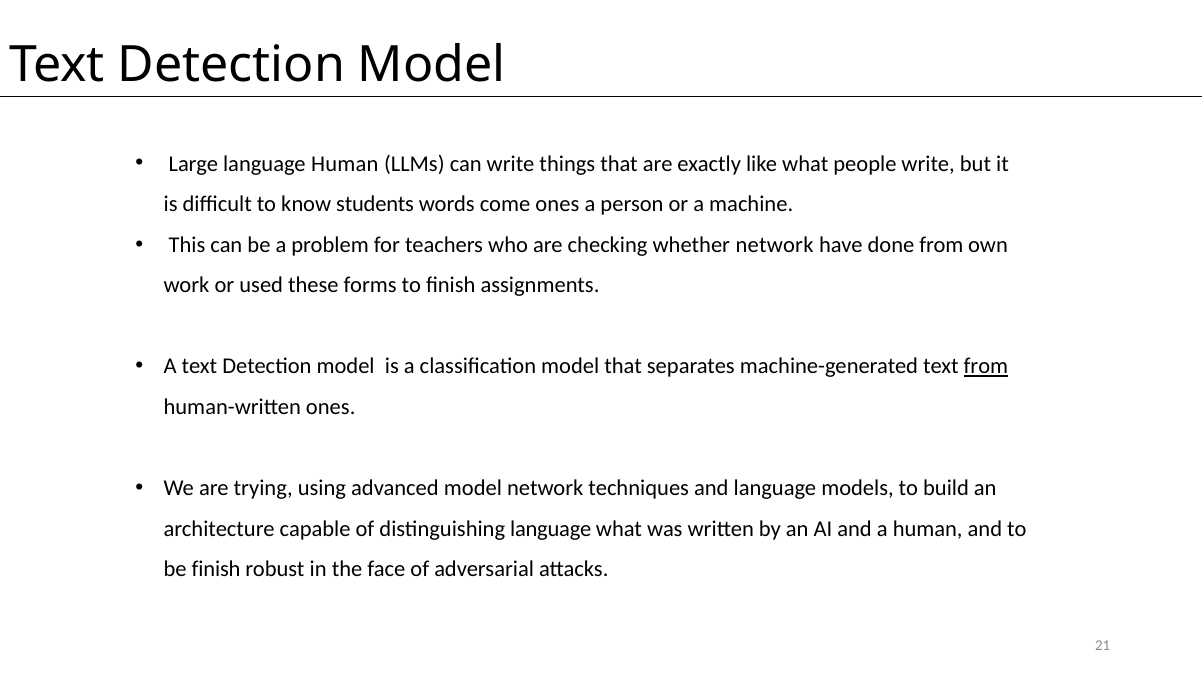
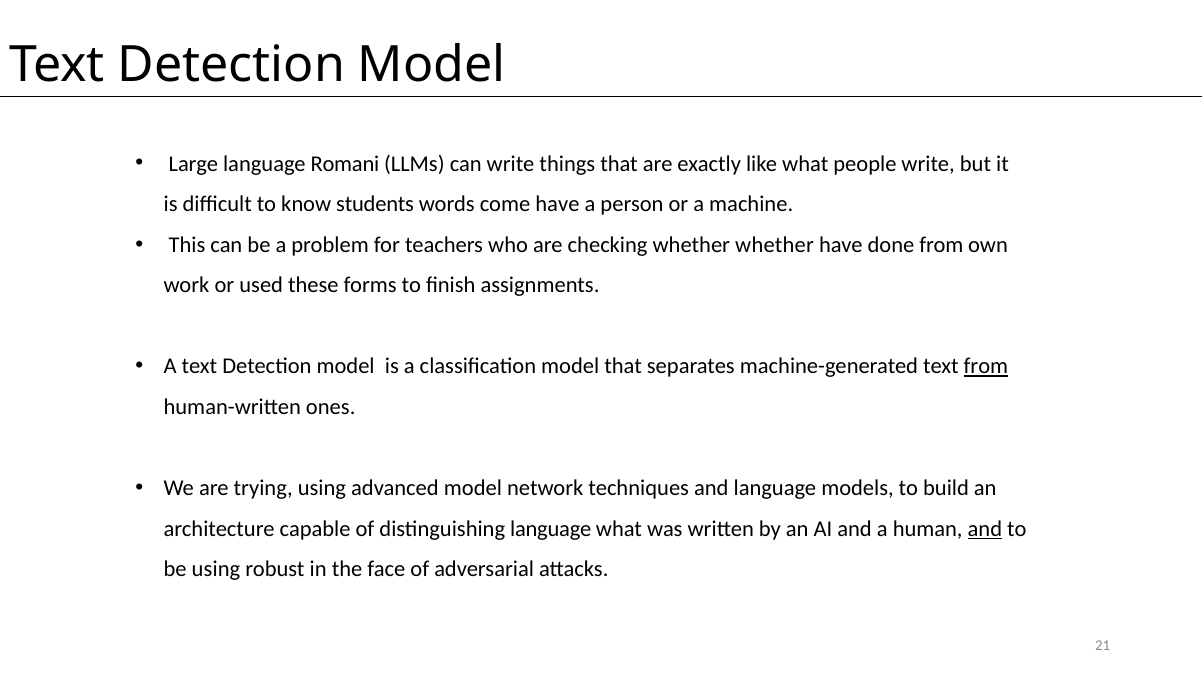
language Human: Human -> Romani (345, 164)
come ones: ones -> have (557, 204)
whether network: network -> whether (775, 245)
and underline: none -> present (985, 529)
be finish: finish -> using (216, 569)
